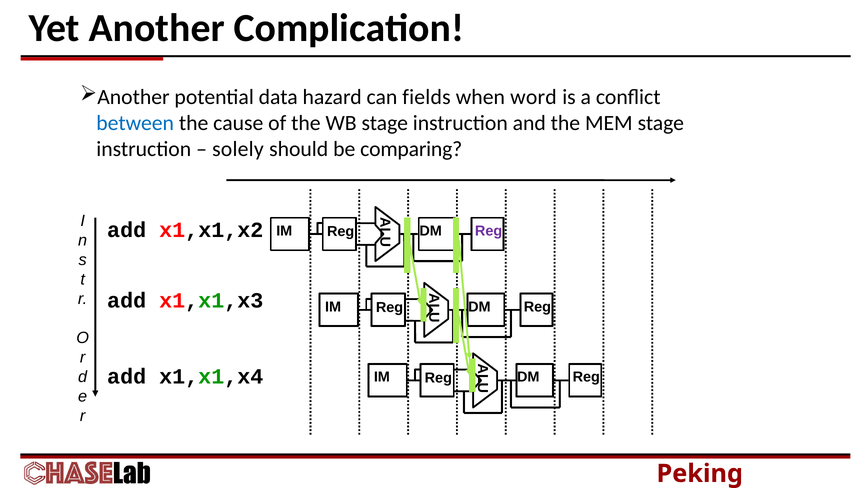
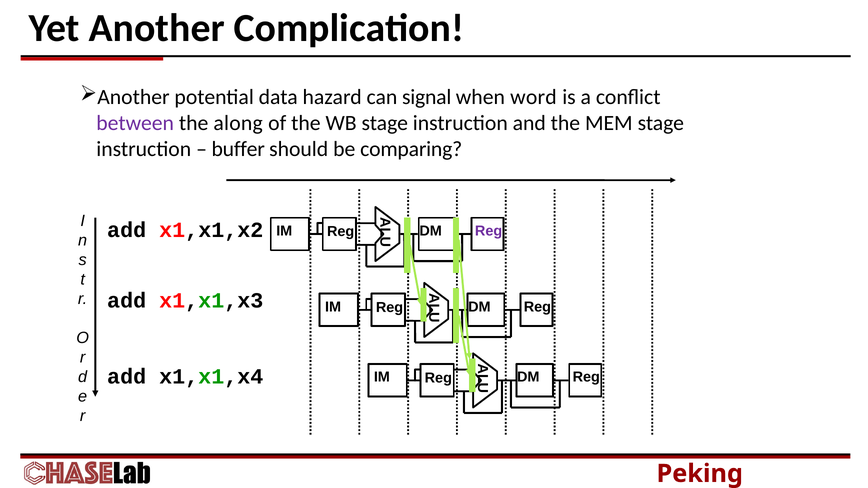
fields: fields -> signal (427, 97)
between colour: blue -> purple (135, 123)
cause: cause -> along (238, 123)
solely: solely -> buffer (238, 149)
